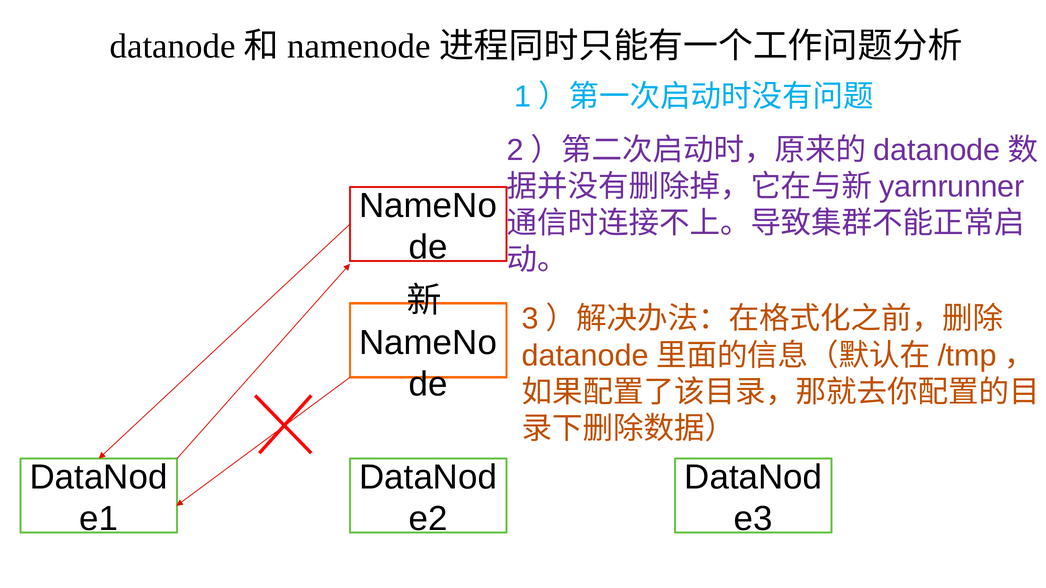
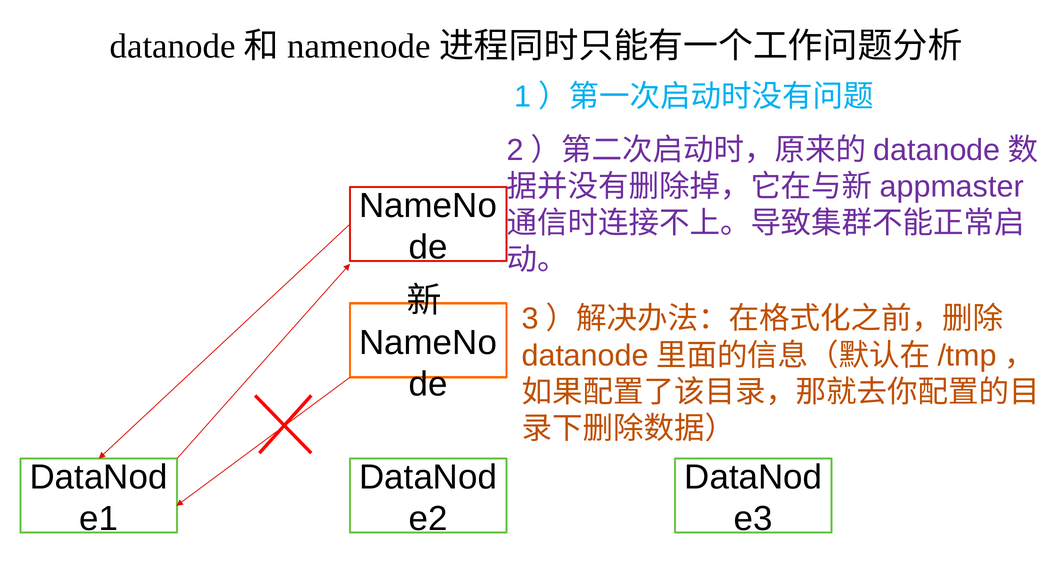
yarnrunner: yarnrunner -> appmaster (952, 187)
